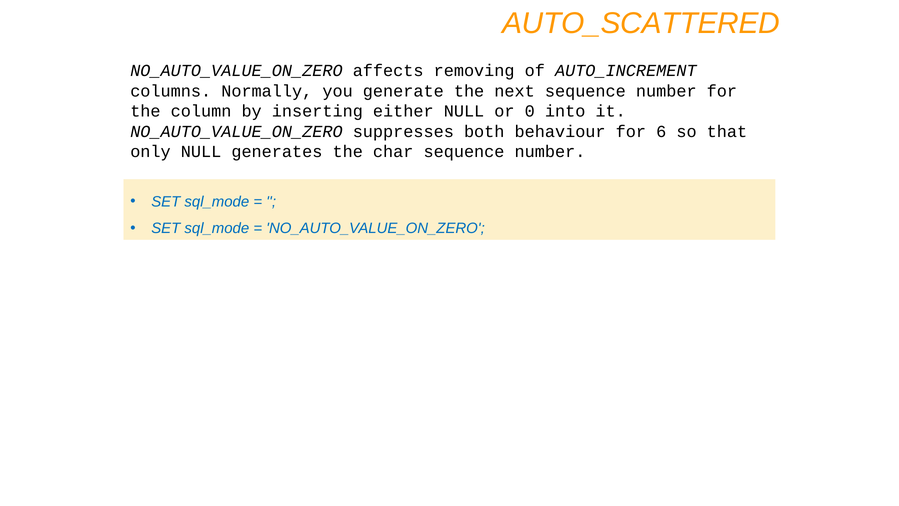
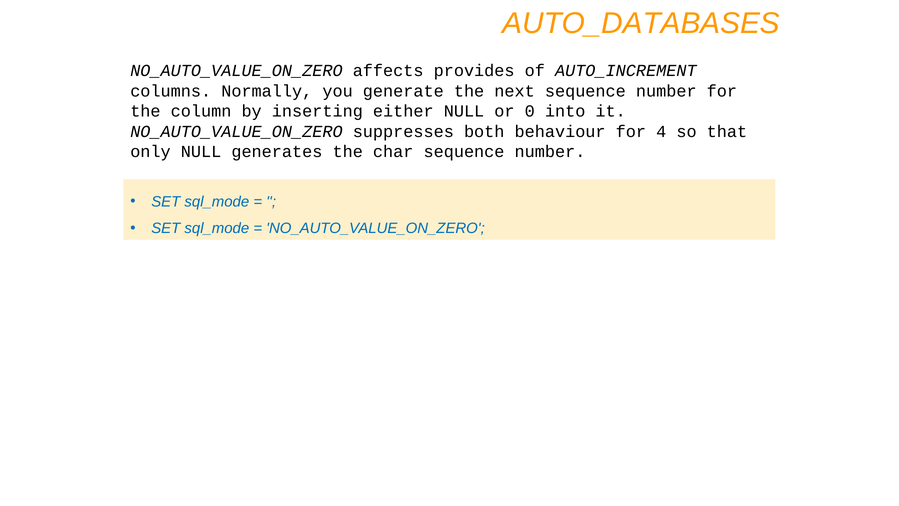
AUTO_SCATTERED: AUTO_SCATTERED -> AUTO_DATABASES (641, 23)
removing: removing -> provides (474, 71)
6: 6 -> 4 (661, 131)
